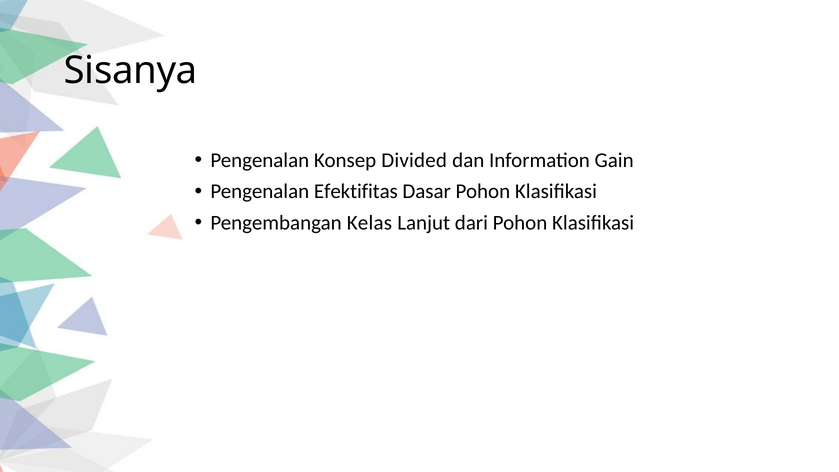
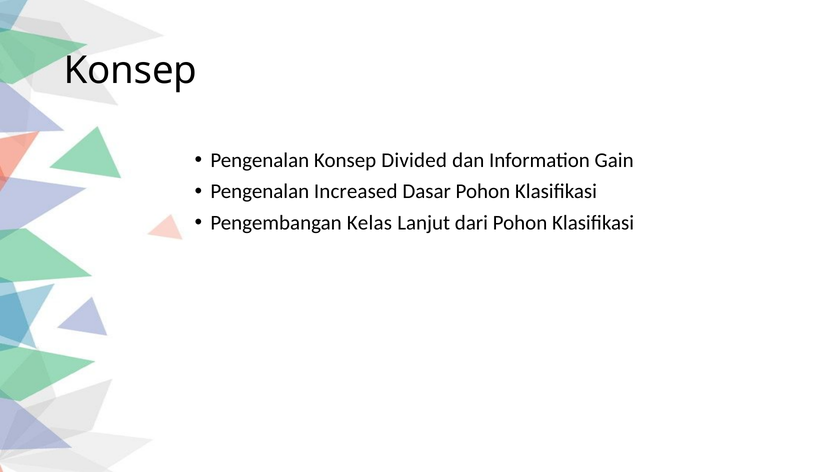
Sisanya: Sisanya -> Konsep (131, 70)
Efektifitas: Efektifitas -> Increased (356, 191)
